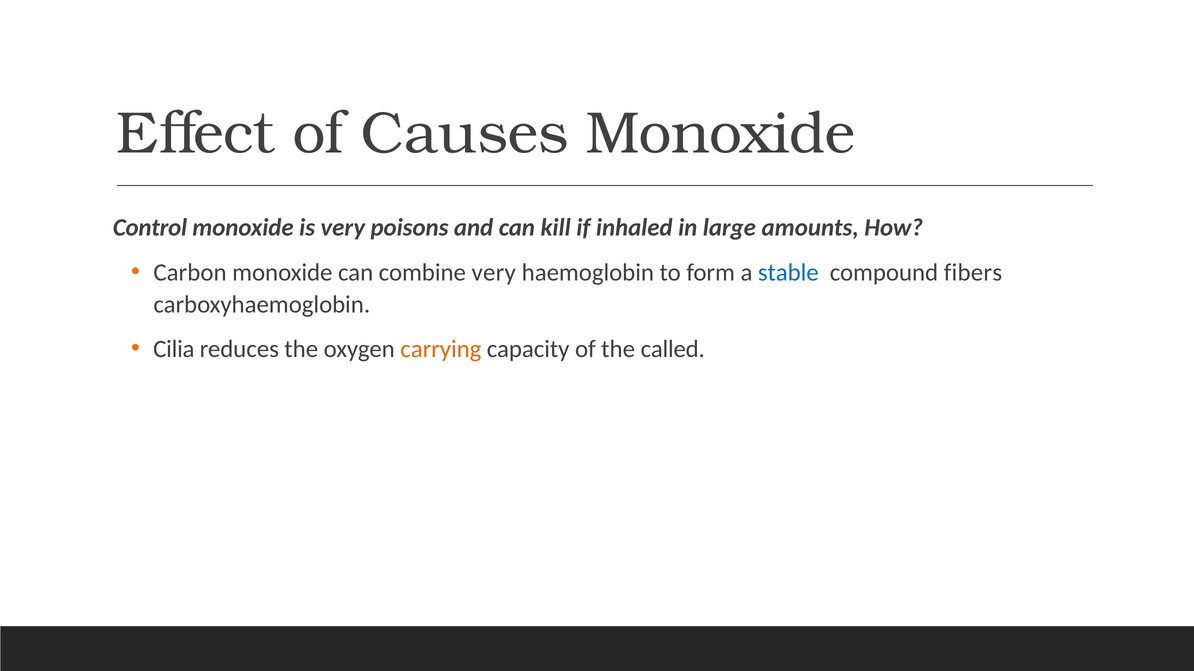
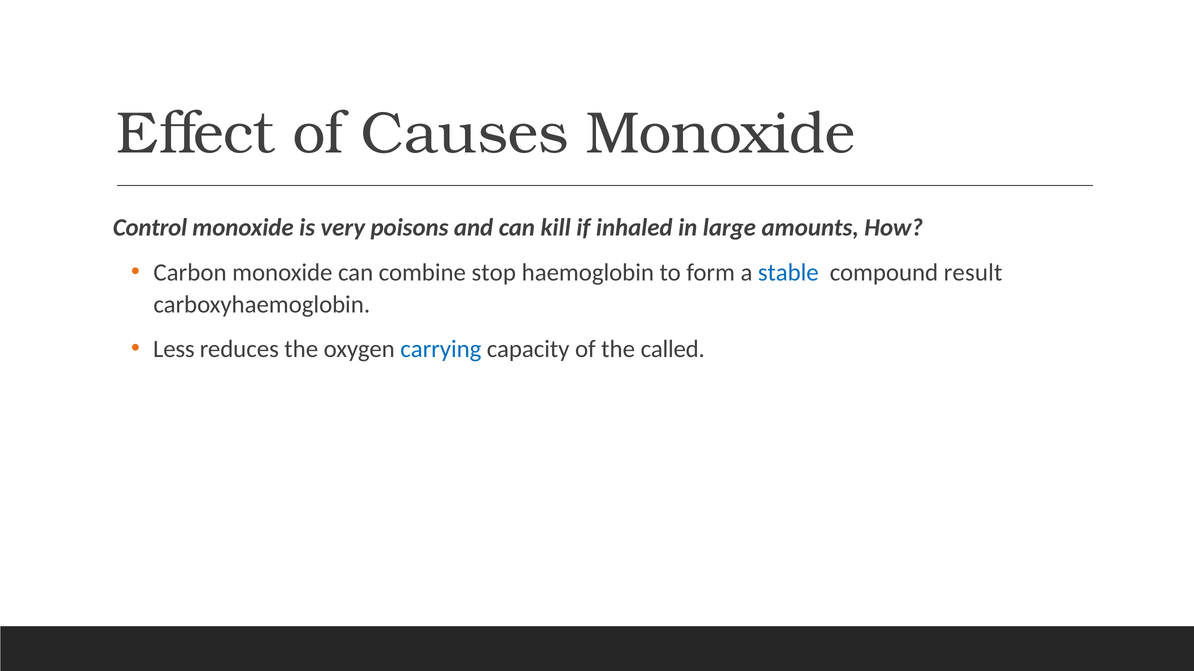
combine very: very -> stop (494, 273)
fibers: fibers -> result (973, 273)
Cilia: Cilia -> Less (174, 349)
carrying colour: orange -> blue (441, 349)
